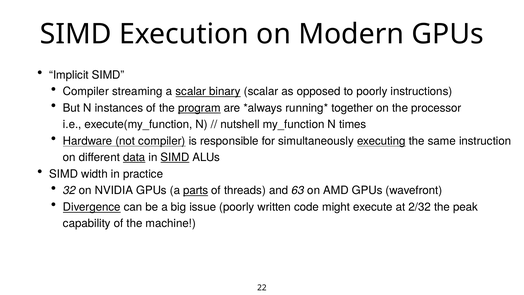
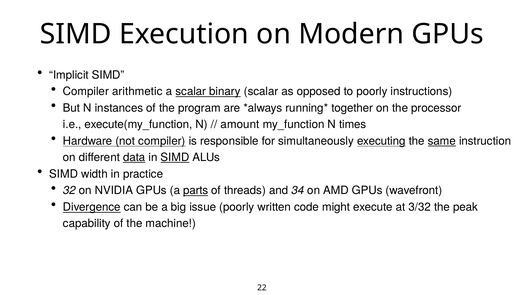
streaming: streaming -> arithmetic (137, 91)
program underline: present -> none (199, 108)
nutshell: nutshell -> amount (240, 124)
same underline: none -> present (442, 141)
63: 63 -> 34 (298, 190)
2/32: 2/32 -> 3/32 (420, 207)
